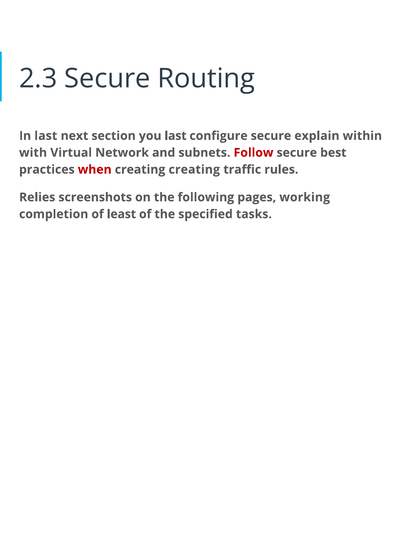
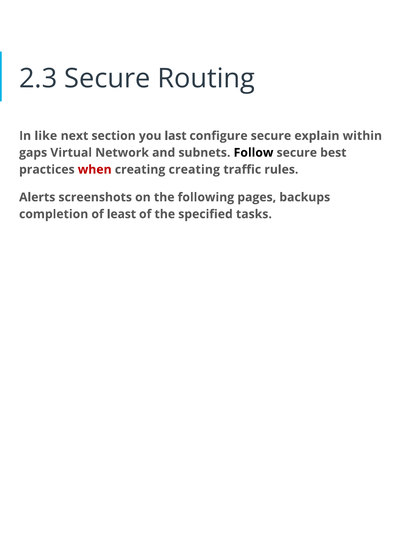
In last: last -> like (46, 136)
with: with -> gaps (33, 153)
Follow colour: red -> black (254, 153)
Relies: Relies -> Alerts (37, 197)
working: working -> backups (305, 197)
